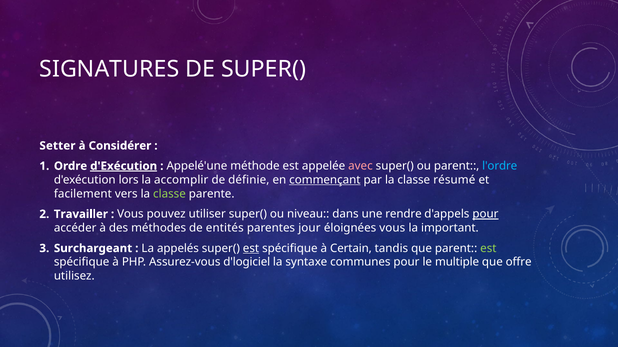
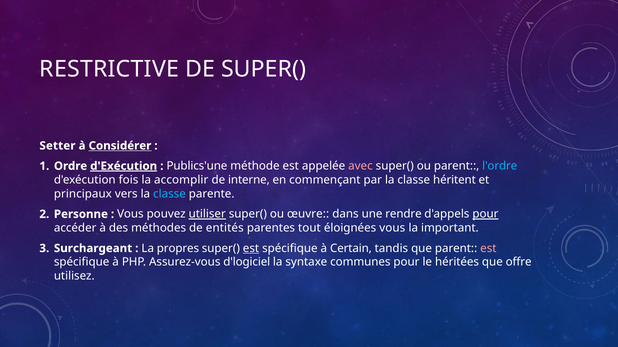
SIGNATURES: SIGNATURES -> RESTRICTIVE (109, 69)
Considérer underline: none -> present (120, 146)
Appelé'une: Appelé'une -> Publics'une (197, 166)
lors: lors -> fois (129, 180)
définie: définie -> interne (249, 180)
commençant underline: present -> none (325, 180)
résumé: résumé -> héritent (454, 180)
facilement: facilement -> principaux (83, 194)
classe colour: light green -> light blue (169, 194)
Travailler: Travailler -> Personne (81, 214)
utiliser underline: none -> present (207, 214)
niveau: niveau -> œuvre (308, 214)
jour: jour -> tout (309, 228)
appelés: appelés -> propres (178, 249)
est colour: light green -> pink (488, 249)
multiple: multiple -> héritées (457, 263)
